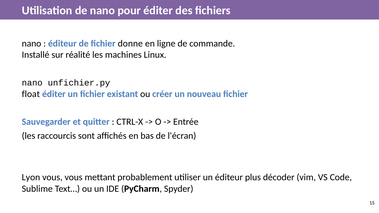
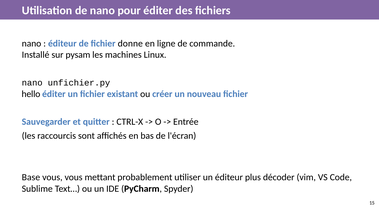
réalité: réalité -> pysam (78, 55)
float: float -> hello (31, 94)
Lyon: Lyon -> Base (31, 177)
